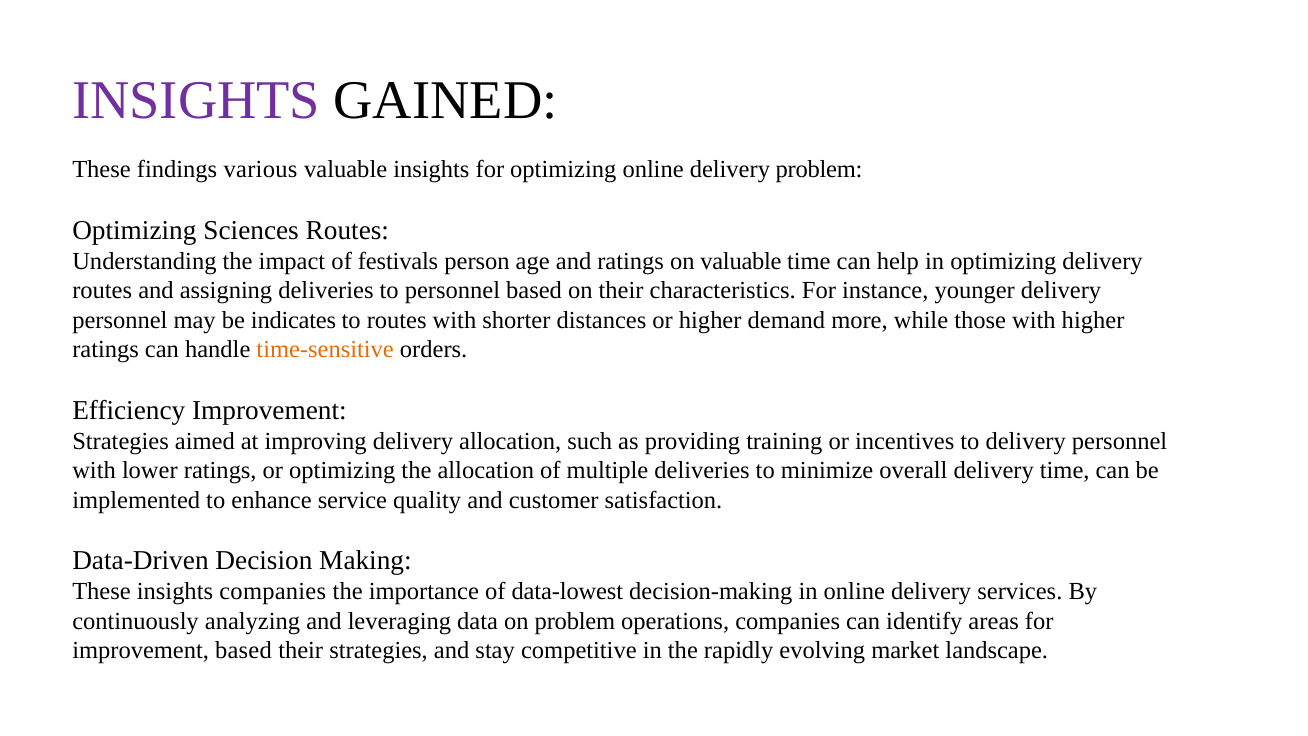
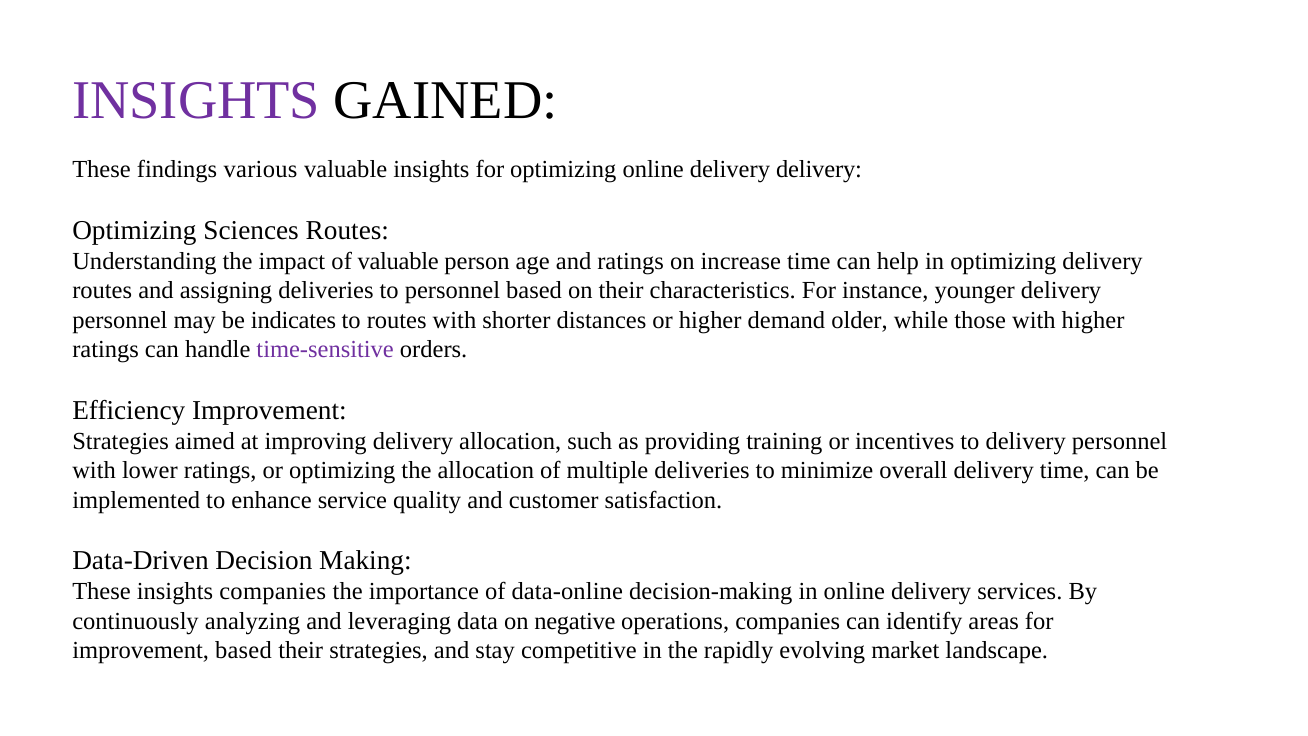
delivery problem: problem -> delivery (819, 170)
of festivals: festivals -> valuable (398, 261)
on valuable: valuable -> increase (741, 261)
more: more -> older (859, 320)
time-sensitive colour: orange -> purple (325, 350)
data-lowest: data-lowest -> data-online (567, 592)
on problem: problem -> negative (575, 621)
